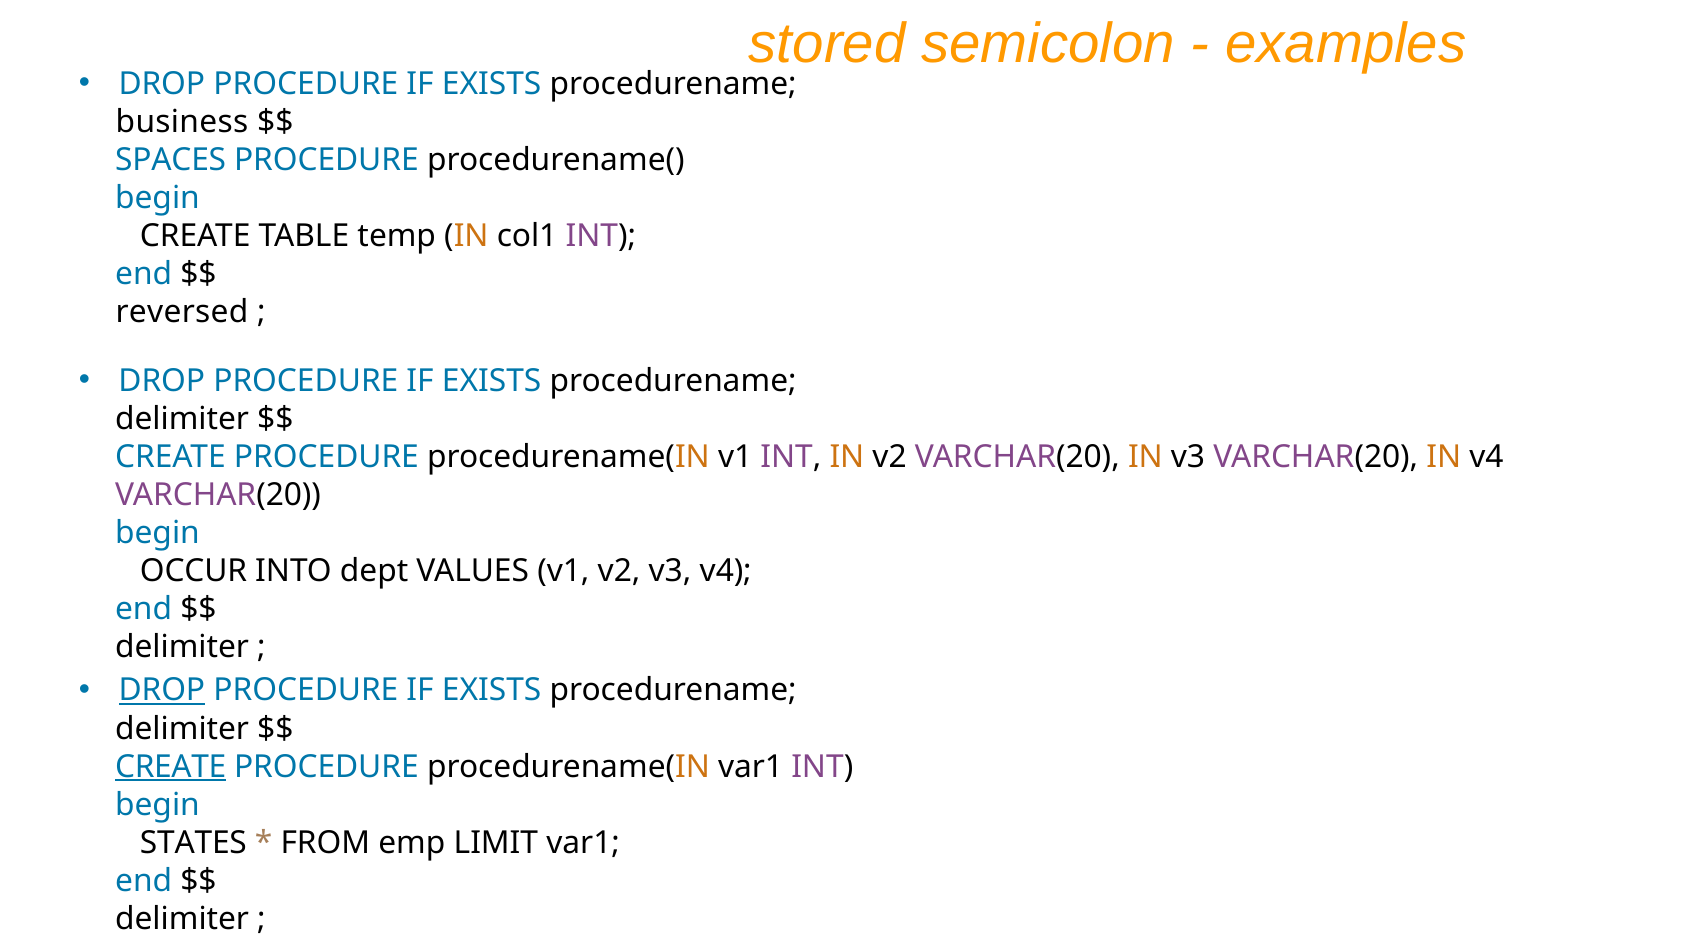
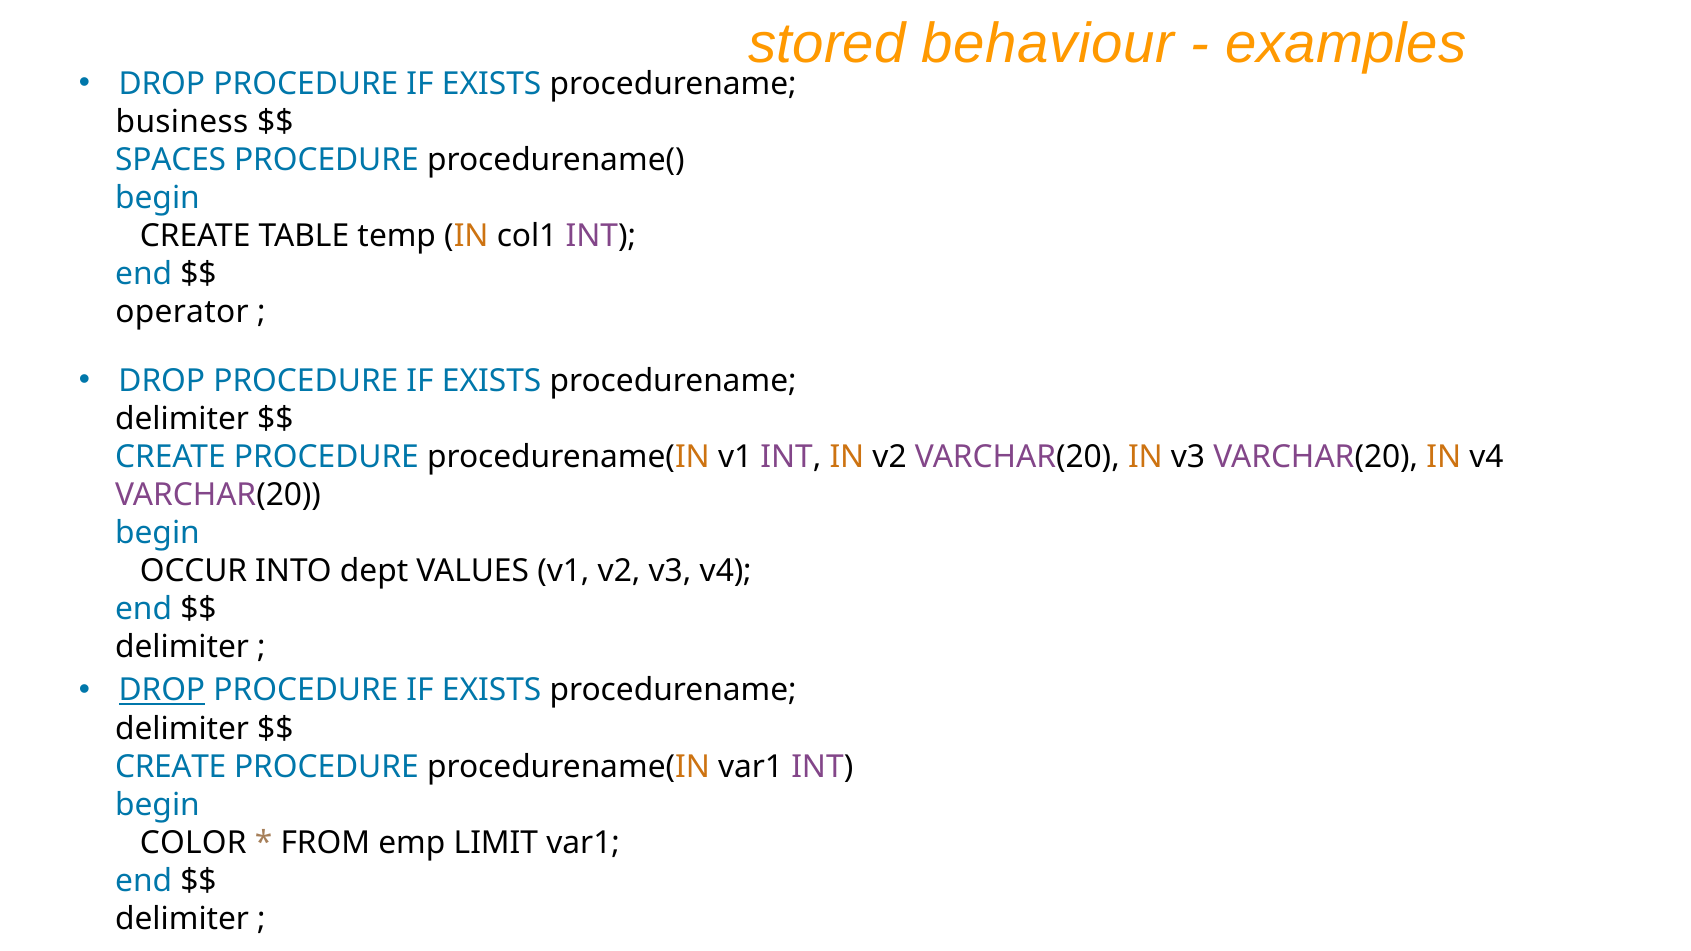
semicolon: semicolon -> behaviour (1048, 44)
reversed: reversed -> operator (182, 312)
CREATE underline: present -> none (171, 767)
STATES: STATES -> COLOR (193, 843)
